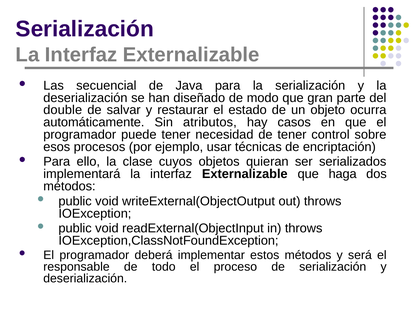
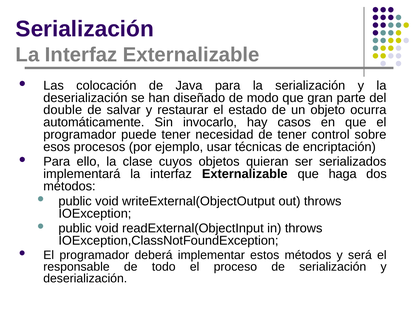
secuencial: secuencial -> colocación (106, 85)
atributos: atributos -> invocarlo (210, 122)
